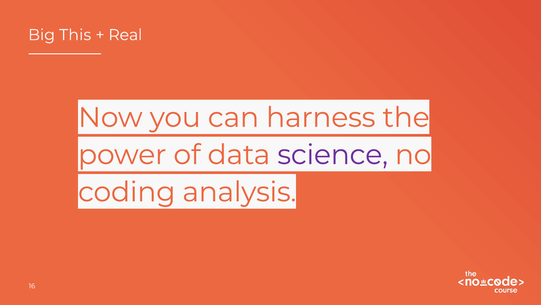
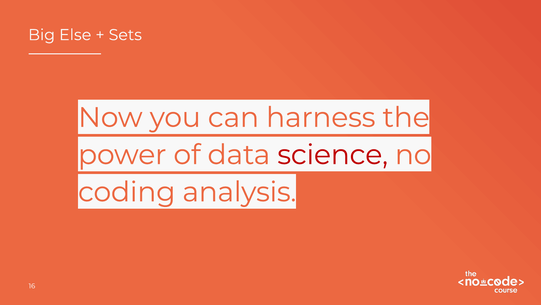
This: This -> Else (75, 35)
Real: Real -> Sets (125, 35)
science colour: purple -> red (333, 154)
